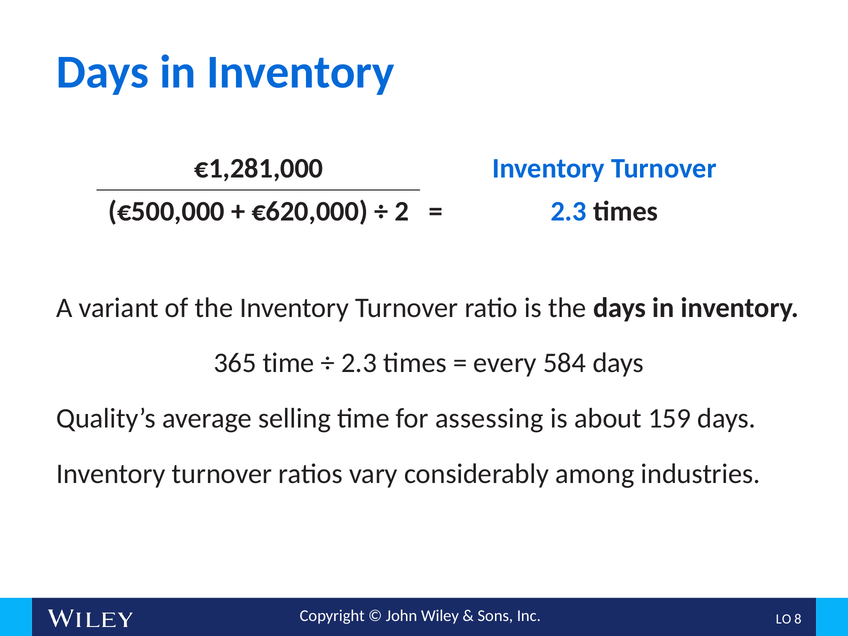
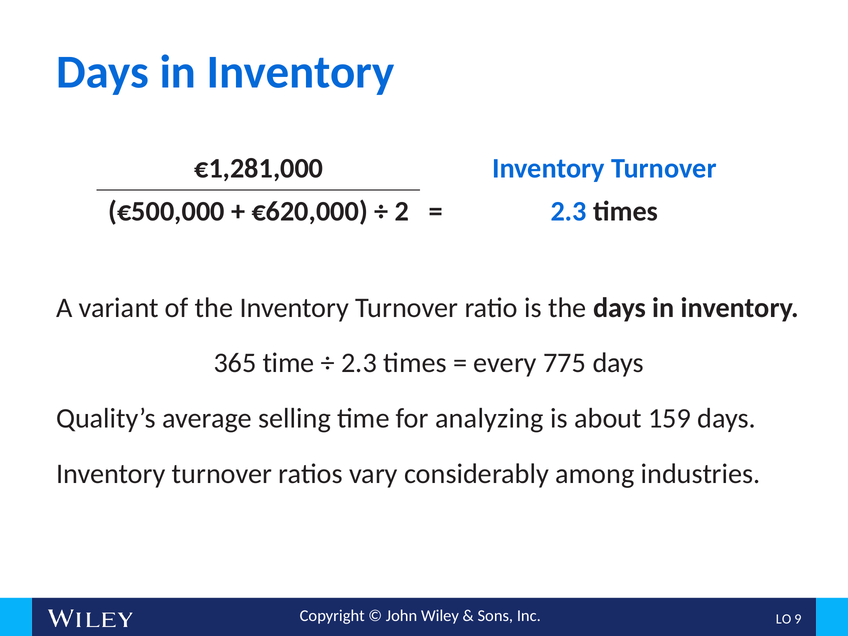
584: 584 -> 775 (565, 363)
assessing: assessing -> analyzing (489, 418)
8: 8 -> 9 (798, 619)
